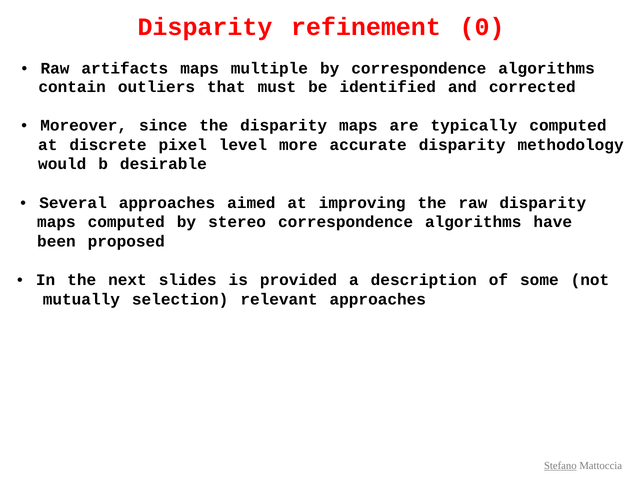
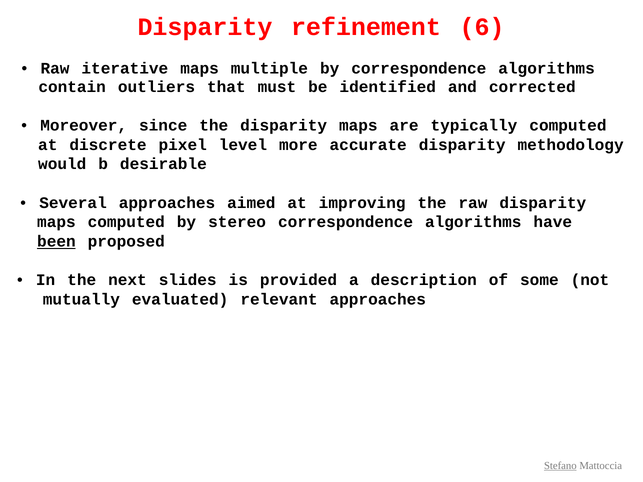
0: 0 -> 6 (482, 27)
artifacts: artifacts -> iterative (125, 68)
been underline: none -> present (56, 242)
selection: selection -> evaluated (180, 300)
